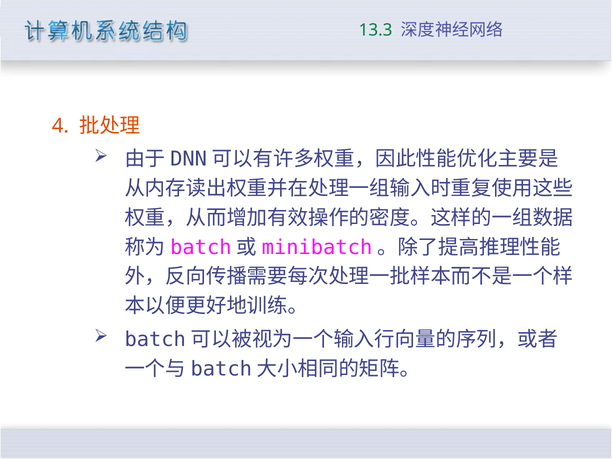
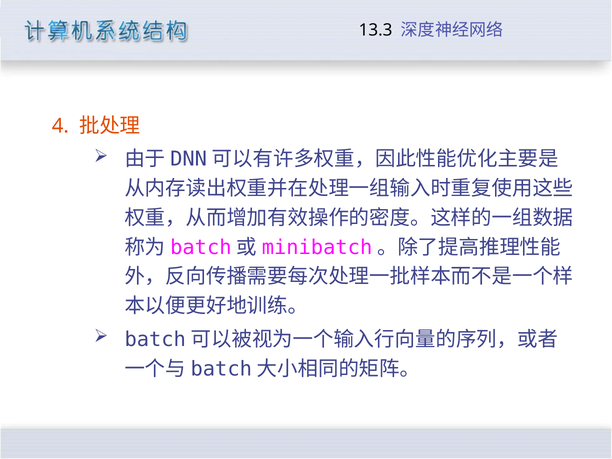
13.3 colour: green -> black (376, 30)
